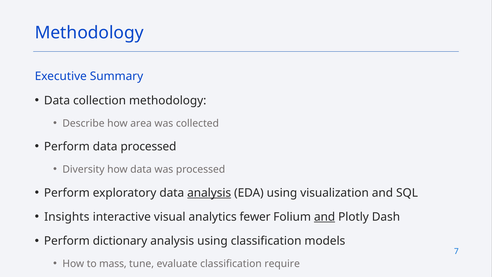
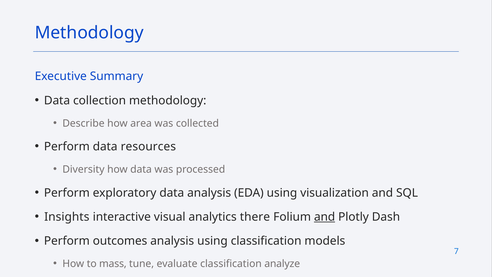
data processed: processed -> resources (148, 147)
analysis underline: present -> none (209, 193)
fewer: fewer -> there (255, 217)
dictionary: dictionary -> outcomes (120, 241)
require: require -> analyze (282, 264)
